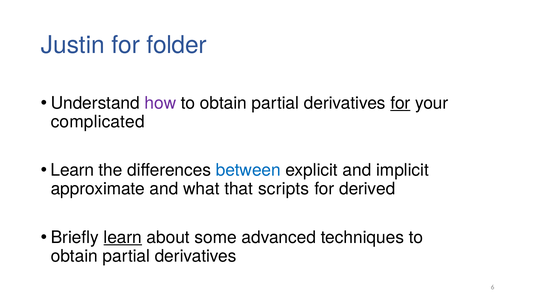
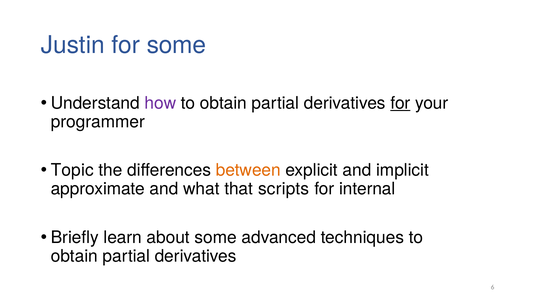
for folder: folder -> some (177, 45)
complicated: complicated -> programmer (98, 122)
Learn: Learn -> Topic (72, 170)
between colour: blue -> orange (248, 170)
derived: derived -> internal (367, 189)
learn underline: present -> none (123, 237)
